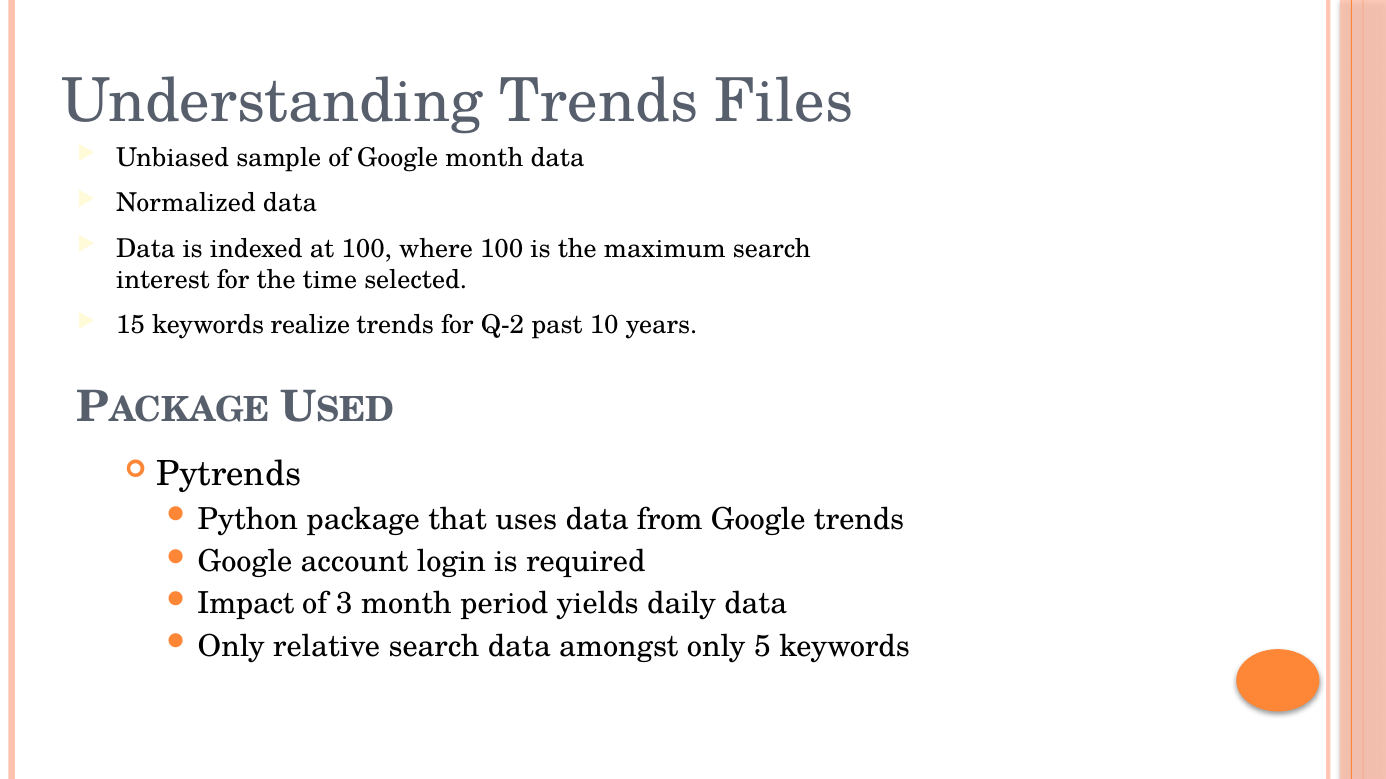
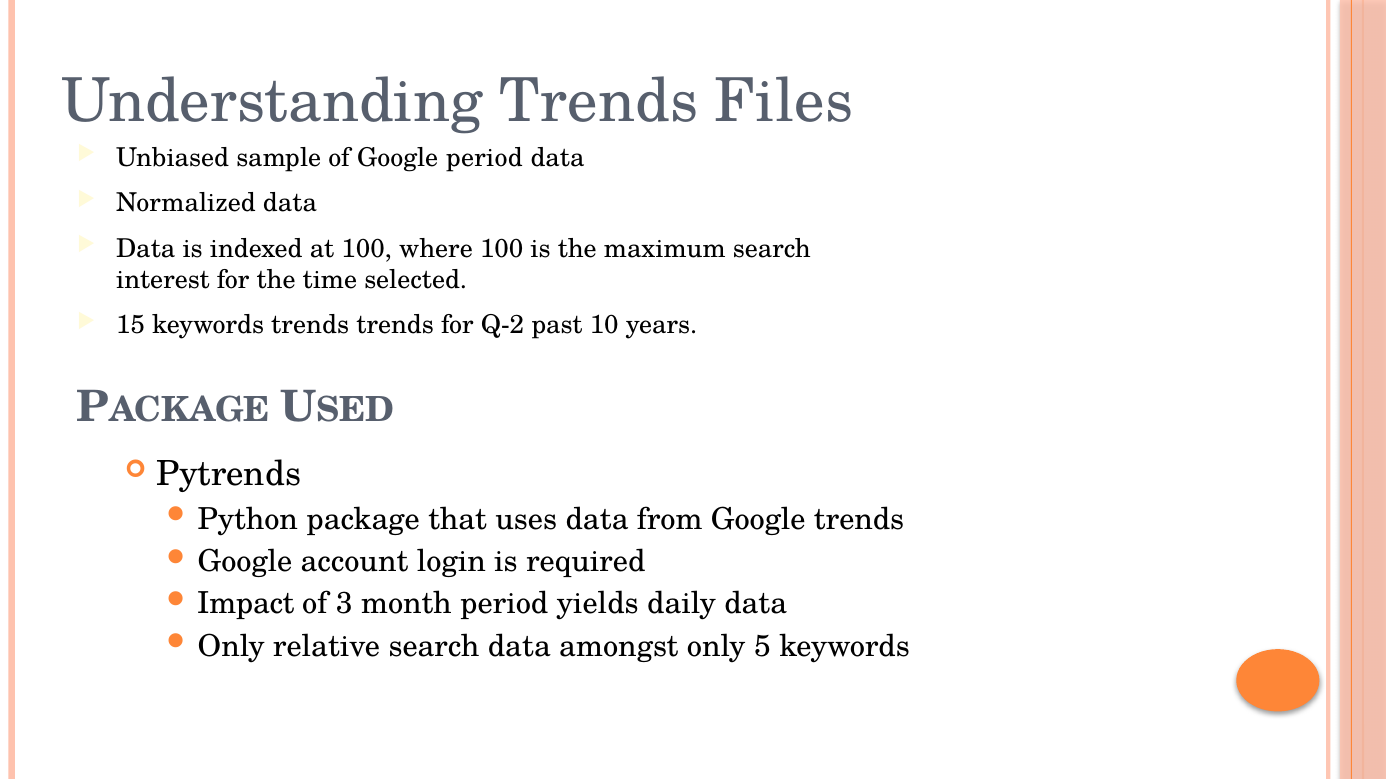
Google month: month -> period (484, 158)
keywords realize: realize -> trends (310, 326)
